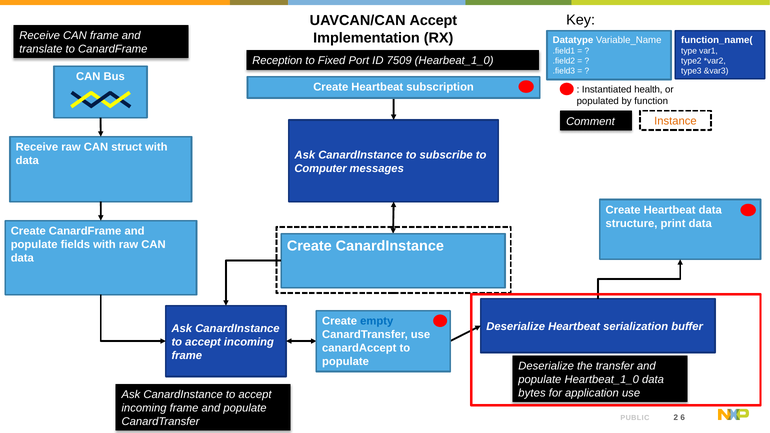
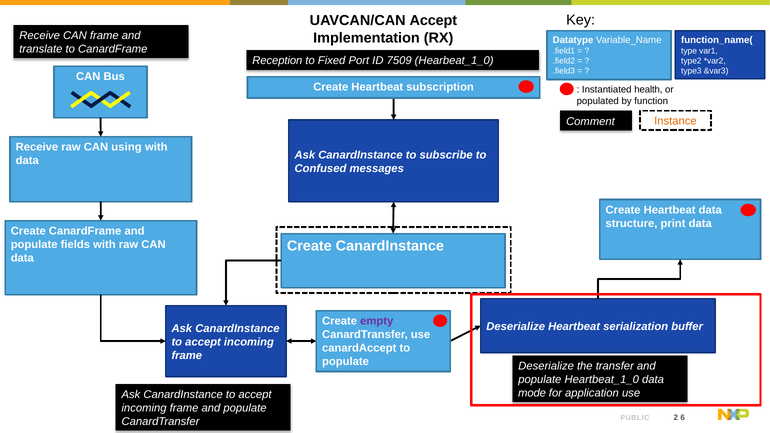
struct: struct -> using (127, 147)
Computer: Computer -> Confused (320, 168)
empty colour: blue -> purple (377, 321)
bytes: bytes -> mode (532, 393)
